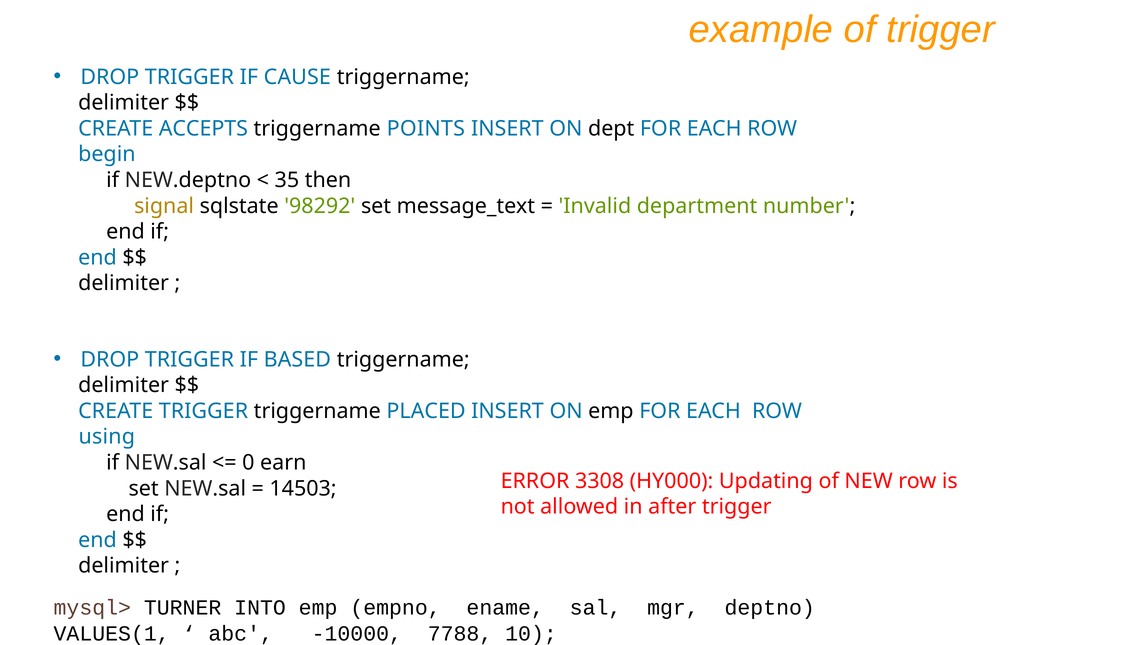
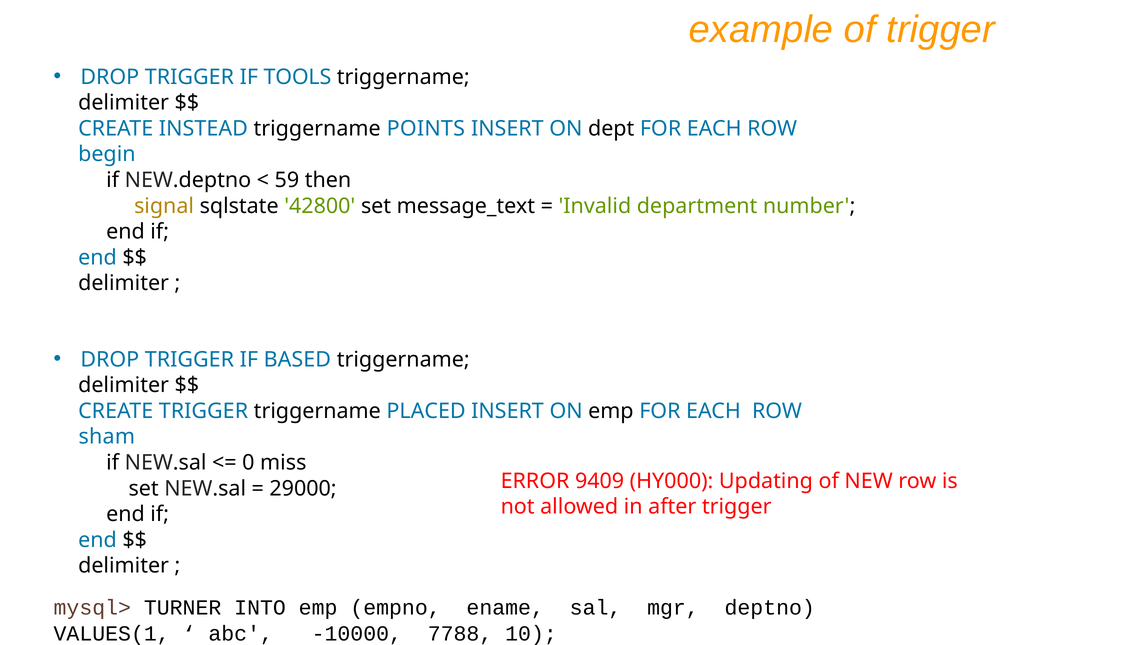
CAUSE: CAUSE -> TOOLS (297, 77)
ACCEPTS: ACCEPTS -> INSTEAD (203, 129)
35: 35 -> 59 (287, 180)
98292: 98292 -> 42800 (320, 206)
using: using -> sham (107, 437)
earn: earn -> miss (283, 463)
3308: 3308 -> 9409 (600, 481)
14503: 14503 -> 29000 (303, 489)
